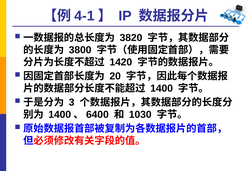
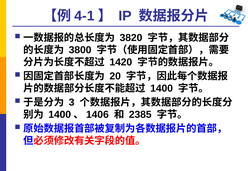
6400: 6400 -> 1406 (97, 115)
1030: 1030 -> 2385 (140, 115)
